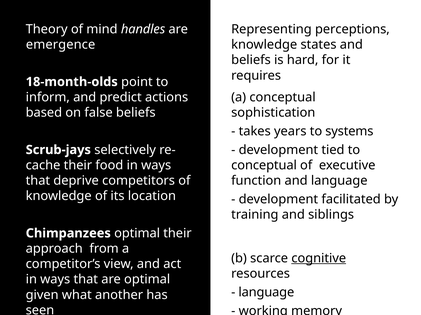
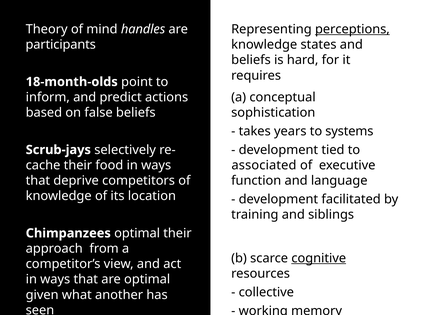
perceptions underline: none -> present (352, 29)
emergence: emergence -> participants (61, 45)
conceptual: conceptual -> associated (264, 166)
language: language -> collective (266, 293)
